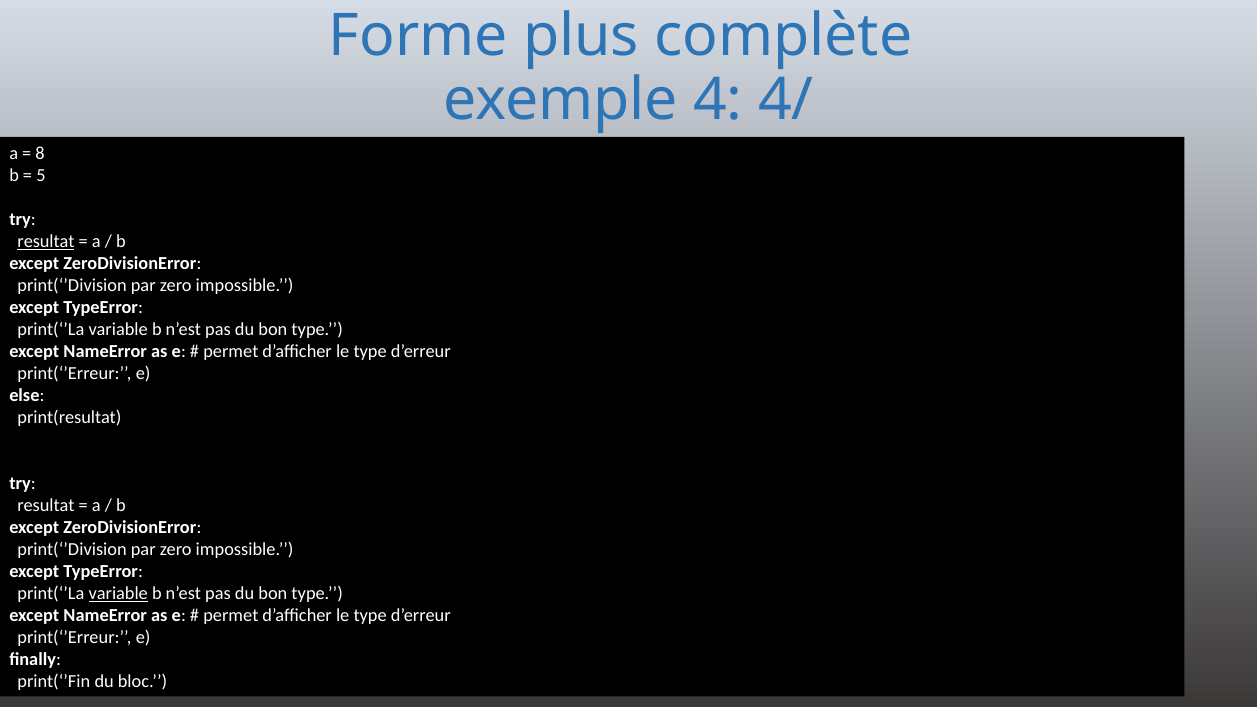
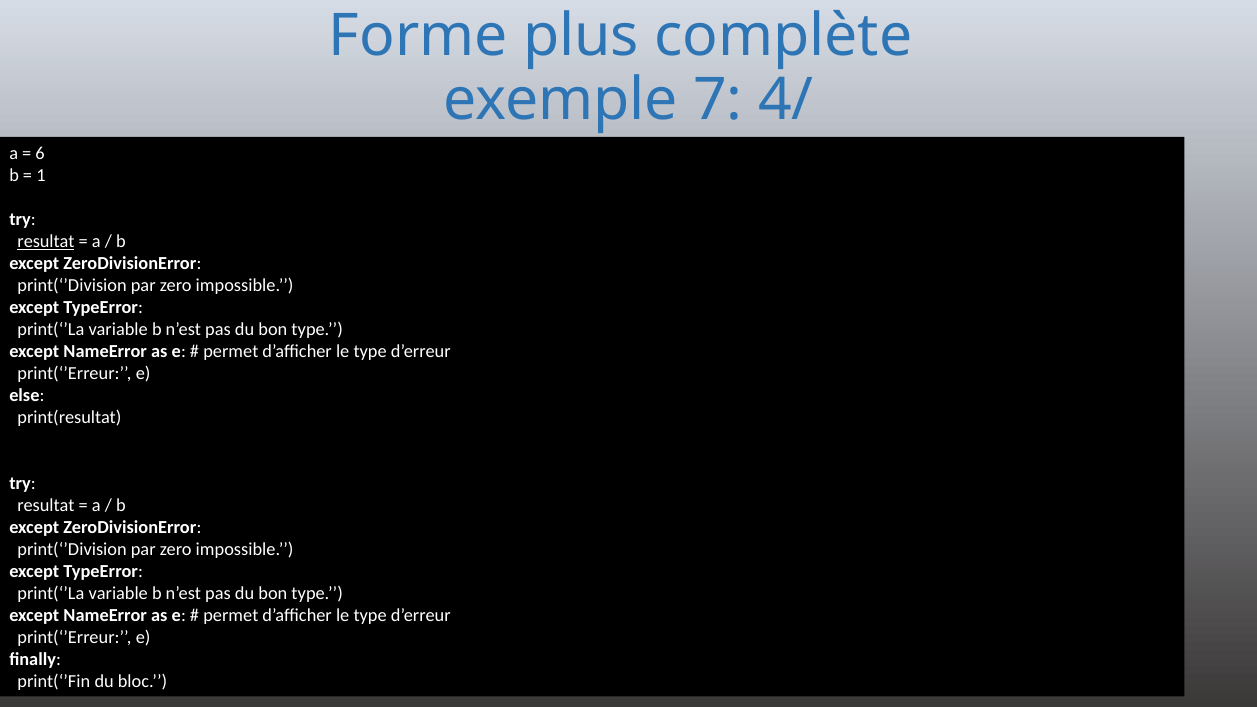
4: 4 -> 7 (718, 100)
8: 8 -> 6 (40, 154)
5: 5 -> 1 (41, 176)
variable underline: present -> none (118, 594)
